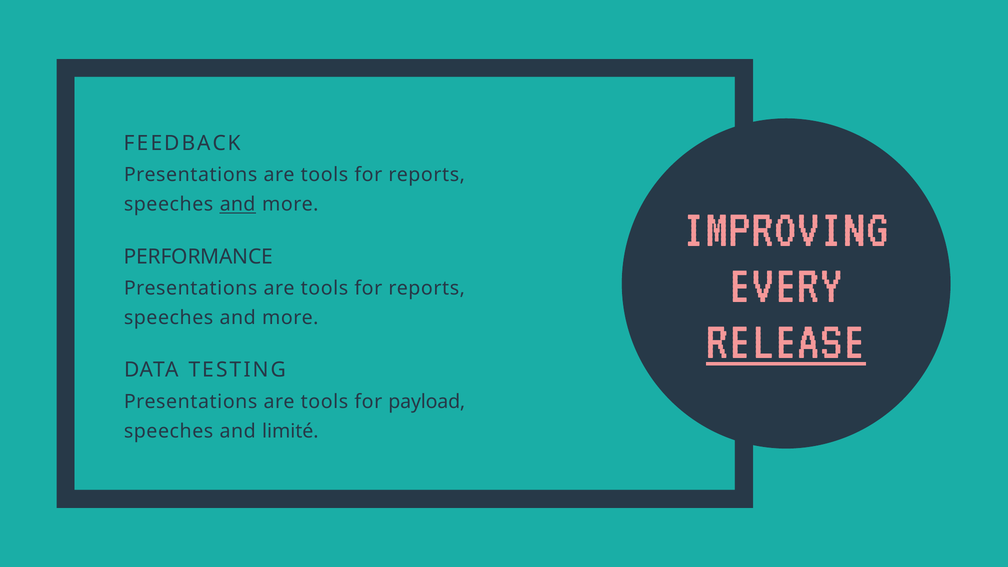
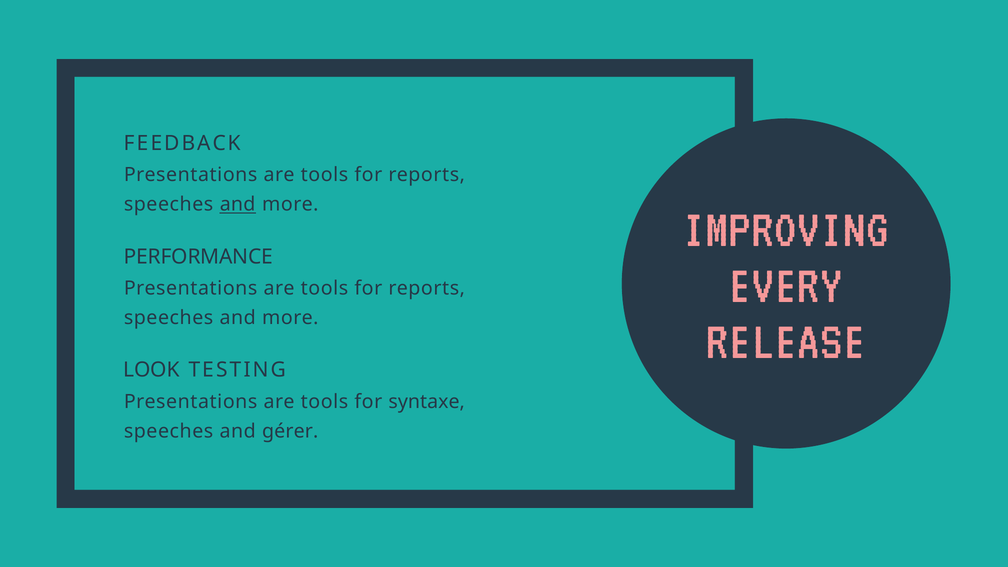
RELEASE underline: present -> none (786, 340)
DATA: DATA -> LOOK (152, 370)
payload: payload -> syntaxe (427, 402)
limité: limité -> gérer (290, 431)
